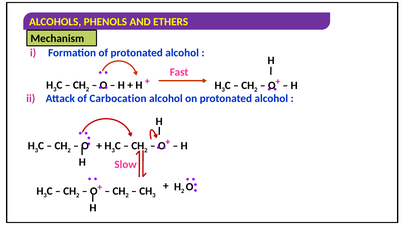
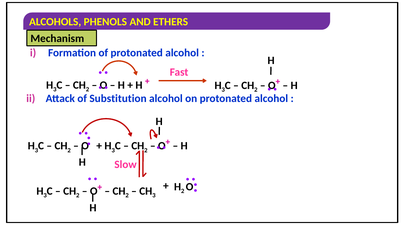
Carbocation: Carbocation -> Substitution (118, 99)
